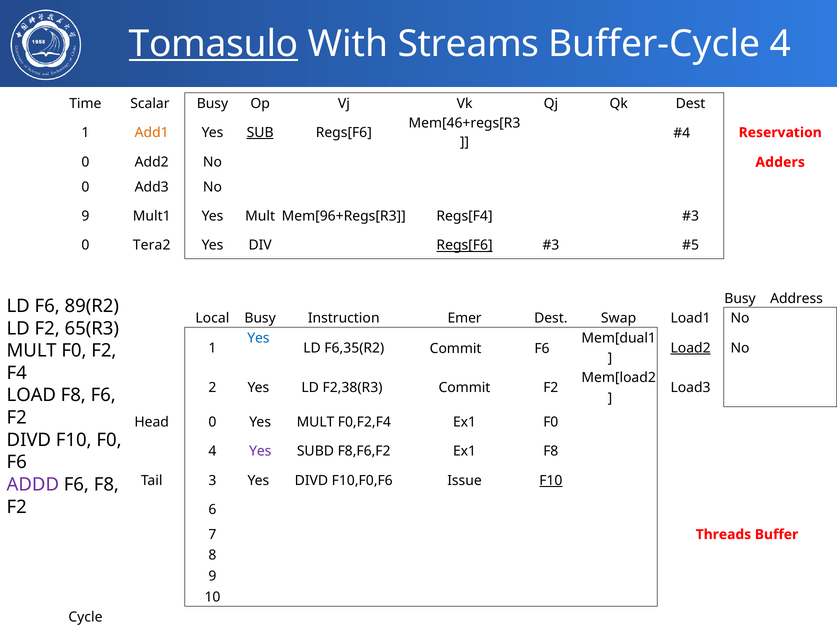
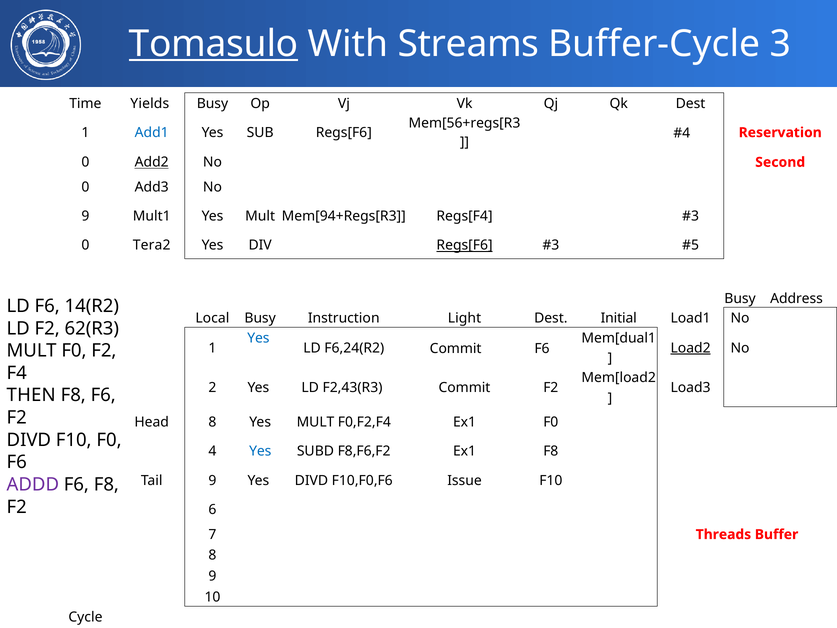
Buffer-Cycle 4: 4 -> 3 (781, 44)
Scalar: Scalar -> Yields (150, 103)
Mem[46+regs[R3: Mem[46+regs[R3 -> Mem[56+regs[R3 (464, 123)
Add1 colour: orange -> blue (152, 132)
SUB underline: present -> none (260, 132)
Add2 underline: none -> present (152, 162)
Adders: Adders -> Second (780, 162)
Mem[96+Regs[R3: Mem[96+Regs[R3 -> Mem[94+Regs[R3 (344, 216)
89(R2: 89(R2 -> 14(R2 (92, 306)
Emer: Emer -> Light (465, 318)
Swap: Swap -> Initial (619, 318)
65(R3: 65(R3 -> 62(R3 (92, 328)
F6,35(R2: F6,35(R2 -> F6,24(R2 (354, 348)
F2,38(R3: F2,38(R3 -> F2,43(R3 (352, 388)
LOAD: LOAD -> THEN (31, 395)
Head 0: 0 -> 8 (212, 422)
Yes colour: purple -> blue (260, 451)
Tail 3: 3 -> 9 (212, 480)
F10 underline: present -> none (551, 480)
